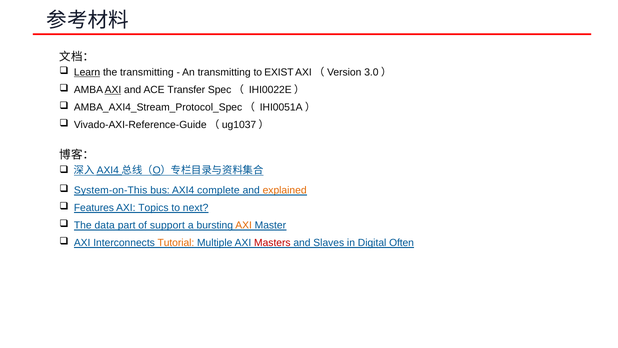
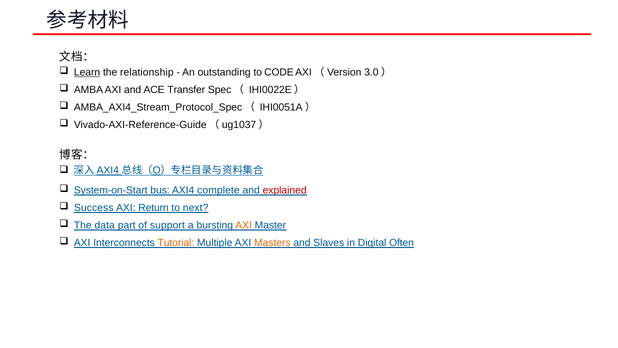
the transmitting: transmitting -> relationship (147, 72)
An transmitting: transmitting -> outstanding (224, 72)
EXIST: EXIST -> CODE (279, 72)
AXI underline: present -> none (113, 90)
System-on-This: System-on-This -> System-on-Start (111, 190)
explained colour: orange -> red (285, 190)
Features: Features -> Success (94, 208)
Topics: Topics -> Return (154, 208)
Masters colour: red -> orange (272, 243)
